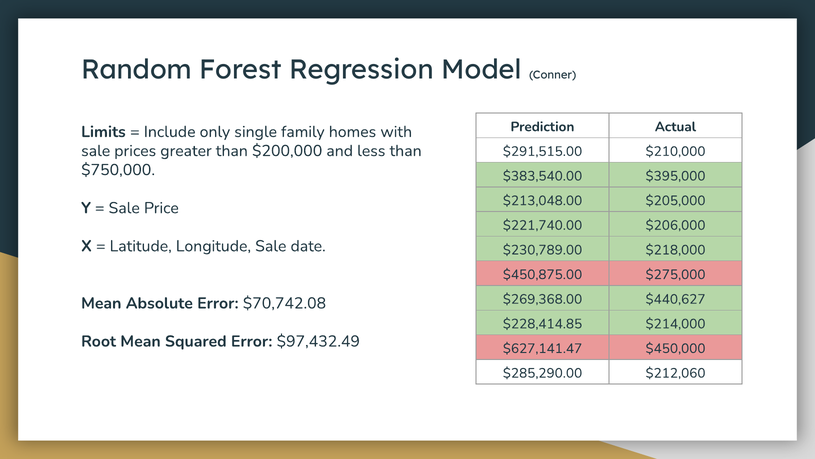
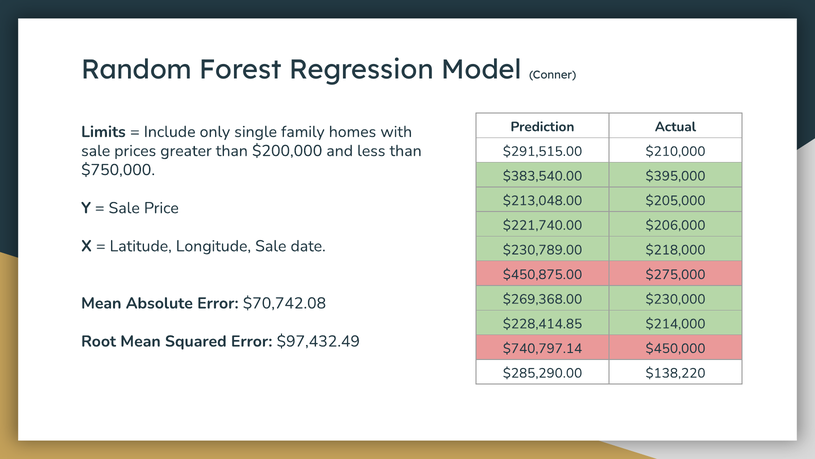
$440,627: $440,627 -> $230,000 (675, 299)
$627,141.47: $627,141.47 -> $740,797.14 (543, 348)
$212,060: $212,060 -> $138,220 (675, 373)
